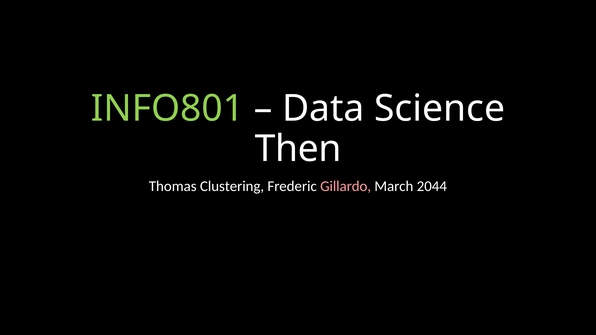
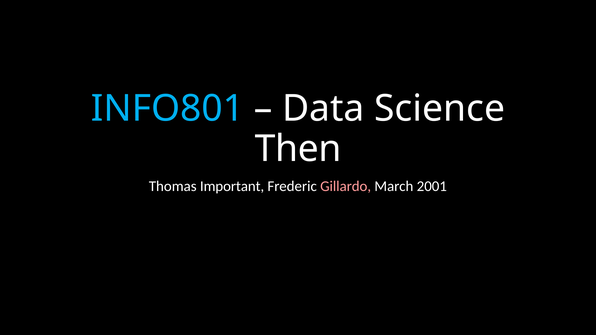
INFO801 colour: light green -> light blue (167, 109)
Clustering: Clustering -> Important (232, 186)
2044: 2044 -> 2001 (432, 186)
